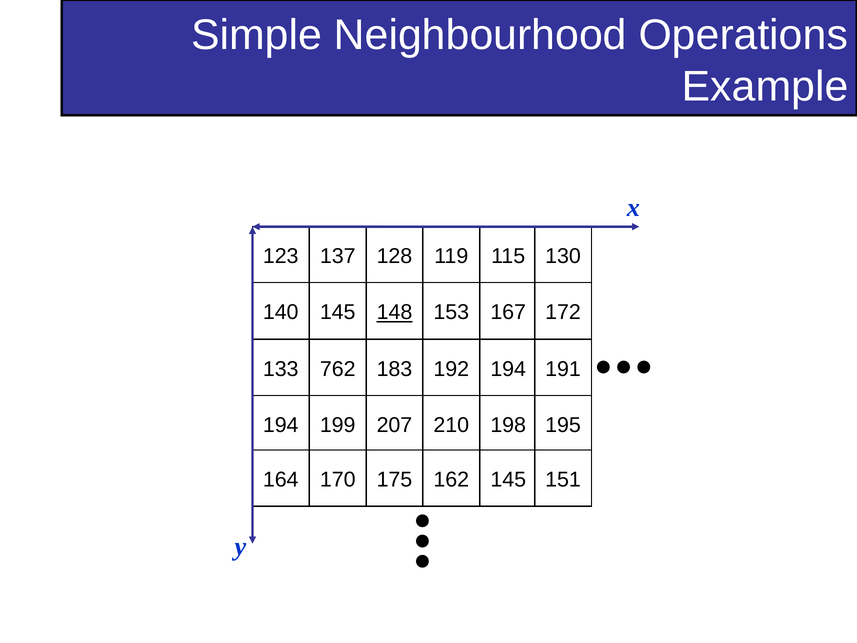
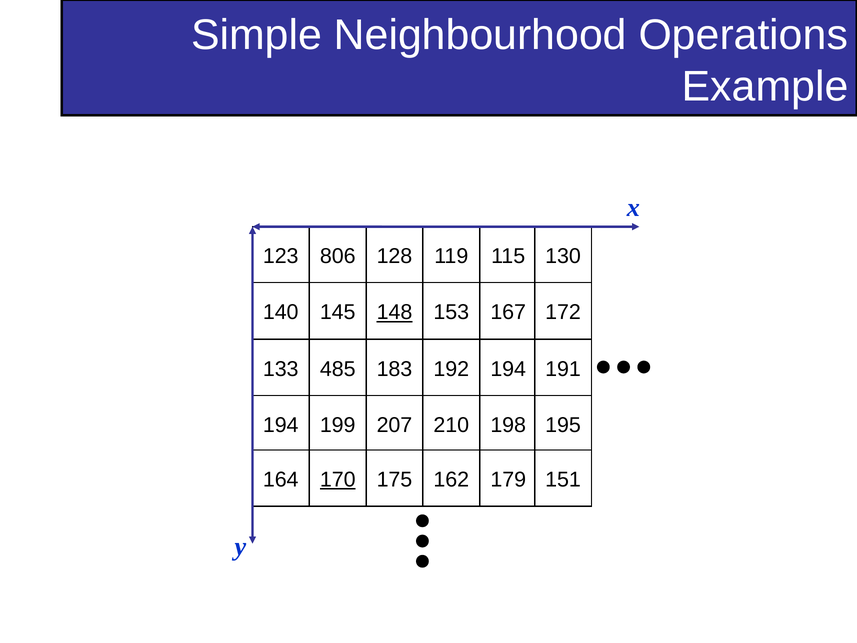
137: 137 -> 806 (338, 256)
762: 762 -> 485 (338, 369)
170 underline: none -> present (338, 479)
162 145: 145 -> 179 (508, 479)
